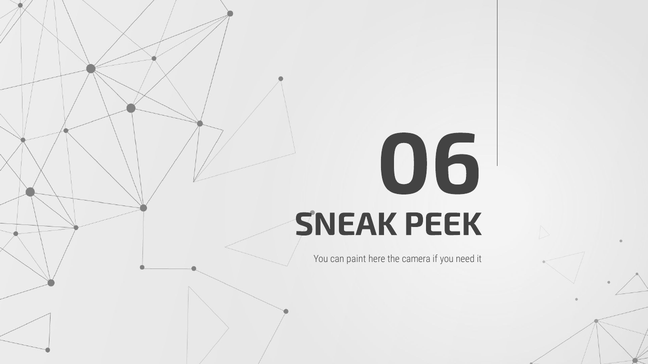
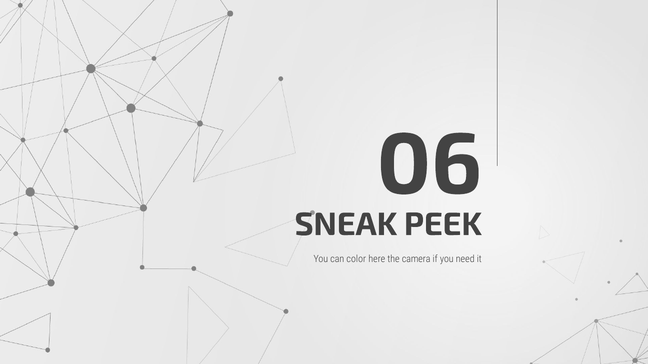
paint: paint -> color (356, 259)
